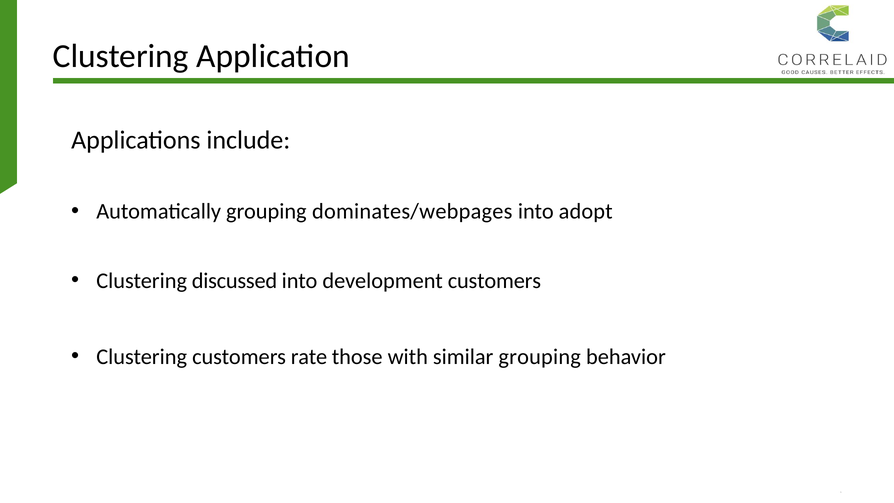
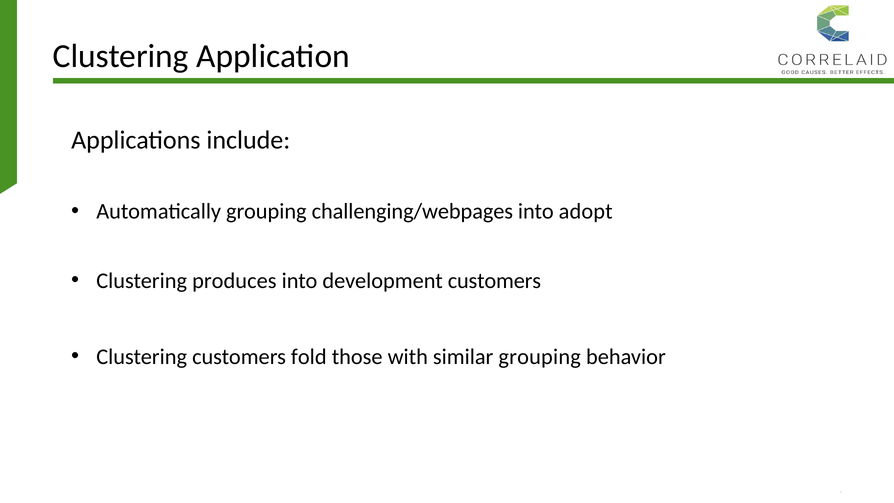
dominates/webpages: dominates/webpages -> challenging/webpages (412, 211)
discussed: discussed -> produces (234, 281)
rate: rate -> fold (309, 357)
